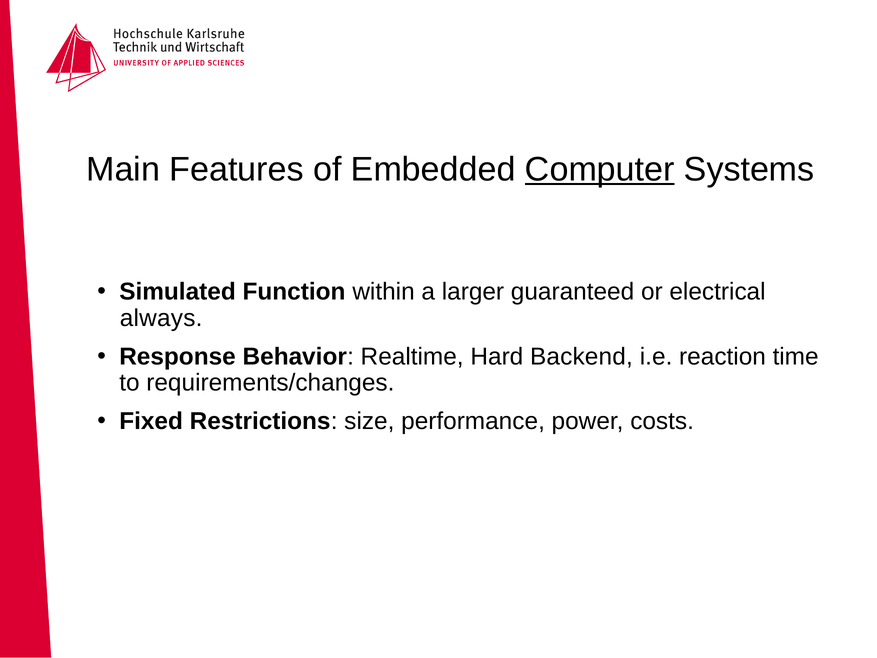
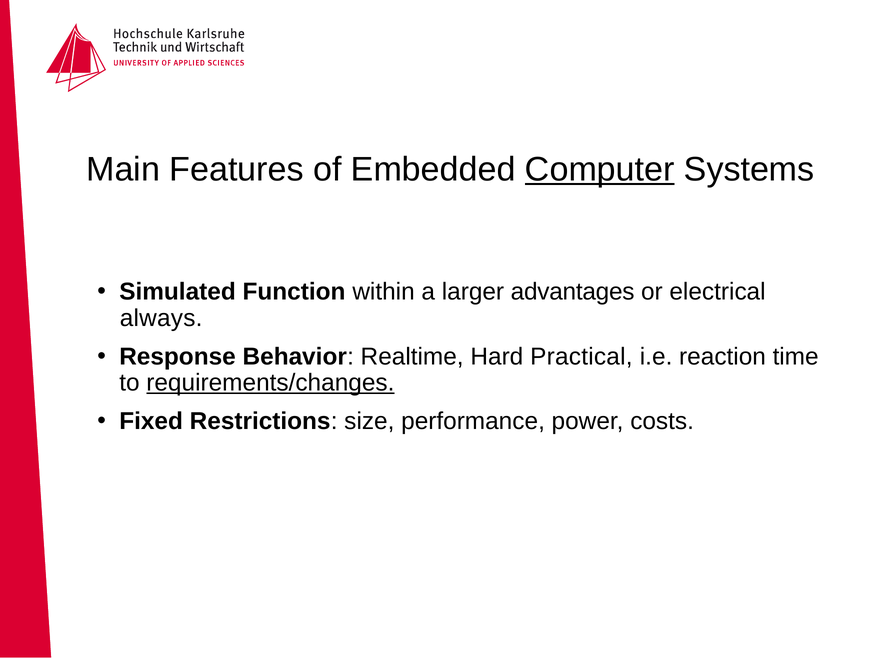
guaranteed: guaranteed -> advantages (573, 292)
Backend: Backend -> Practical (581, 356)
requirements/changes underline: none -> present (270, 383)
